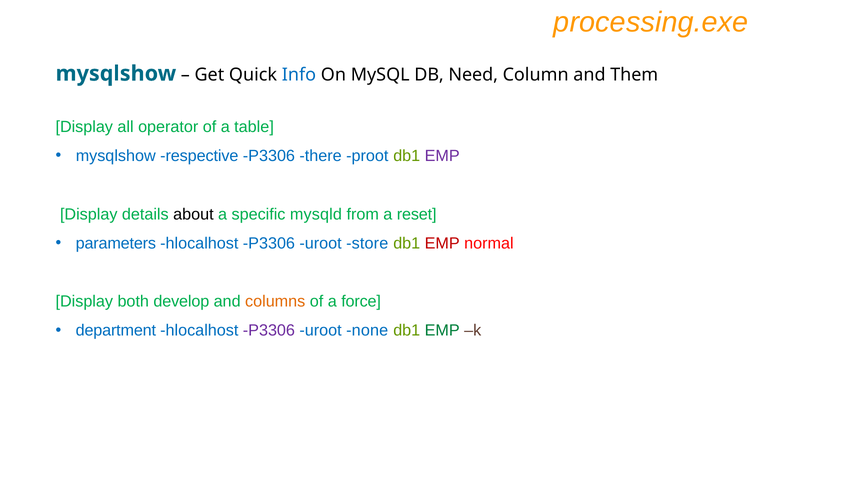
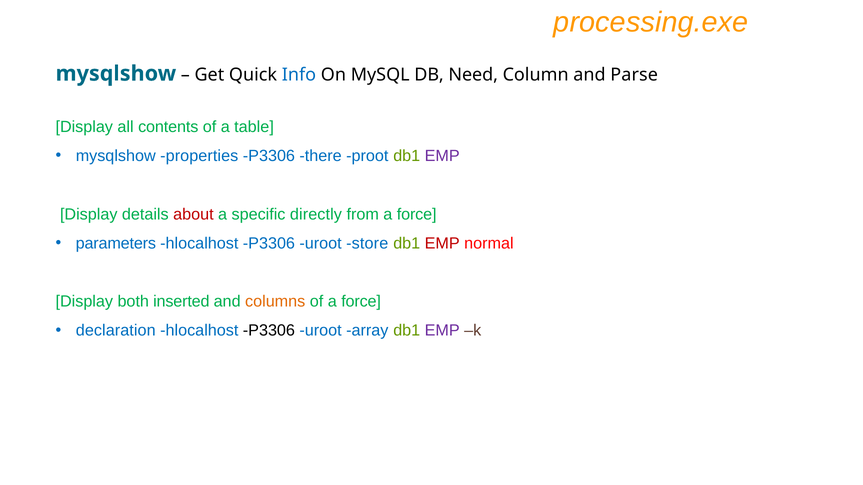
Them: Them -> Parse (634, 75)
operator: operator -> contents (168, 127)
respective: respective -> properties (199, 156)
about colour: black -> red (193, 214)
mysqld: mysqld -> directly (316, 214)
from a reset: reset -> force (417, 214)
develop: develop -> inserted (181, 302)
department: department -> declaration (116, 331)
P3306 colour: purple -> black (269, 331)
none: none -> array (367, 331)
EMP colour: green -> purple (442, 331)
